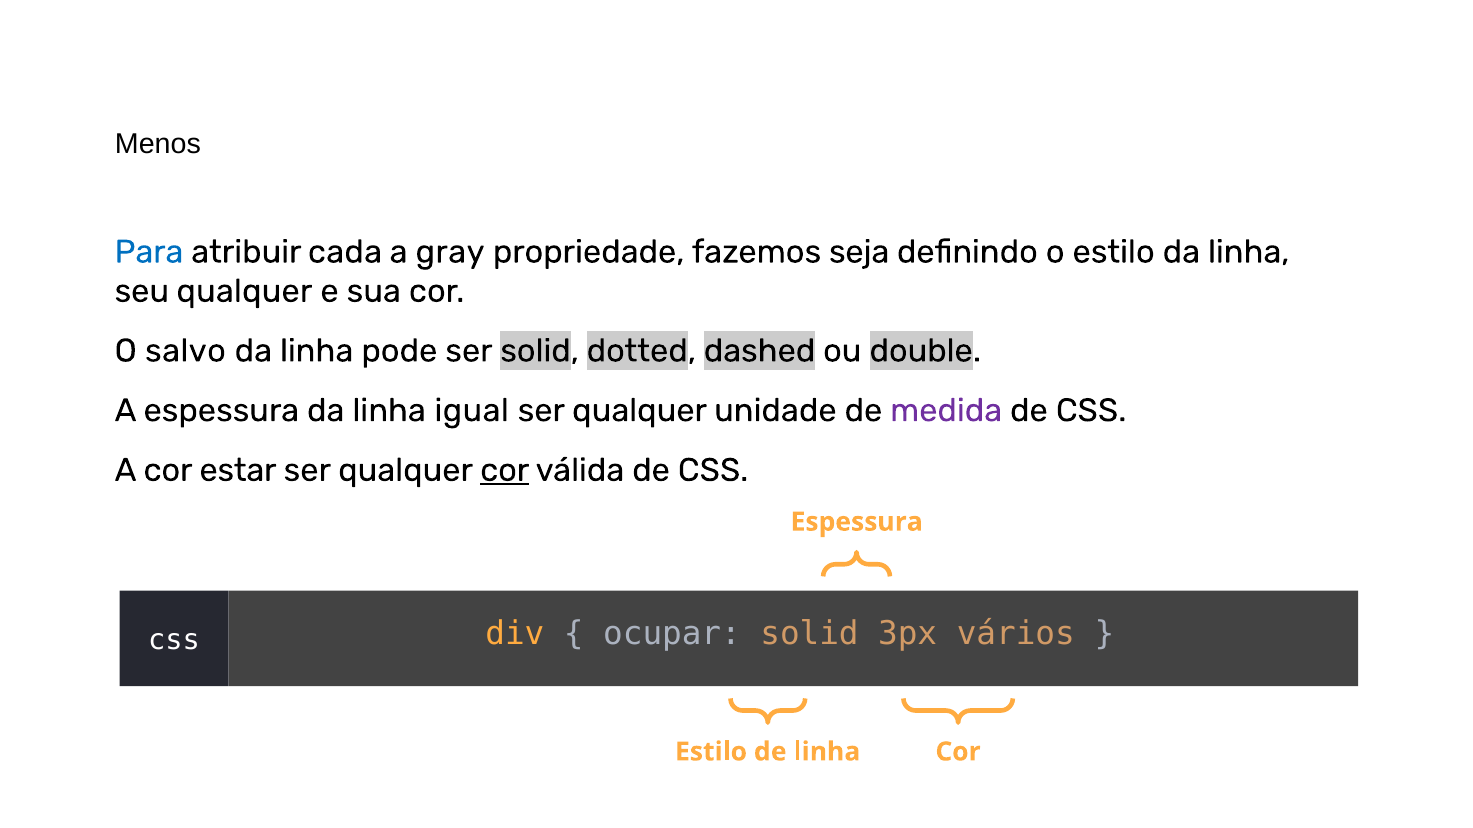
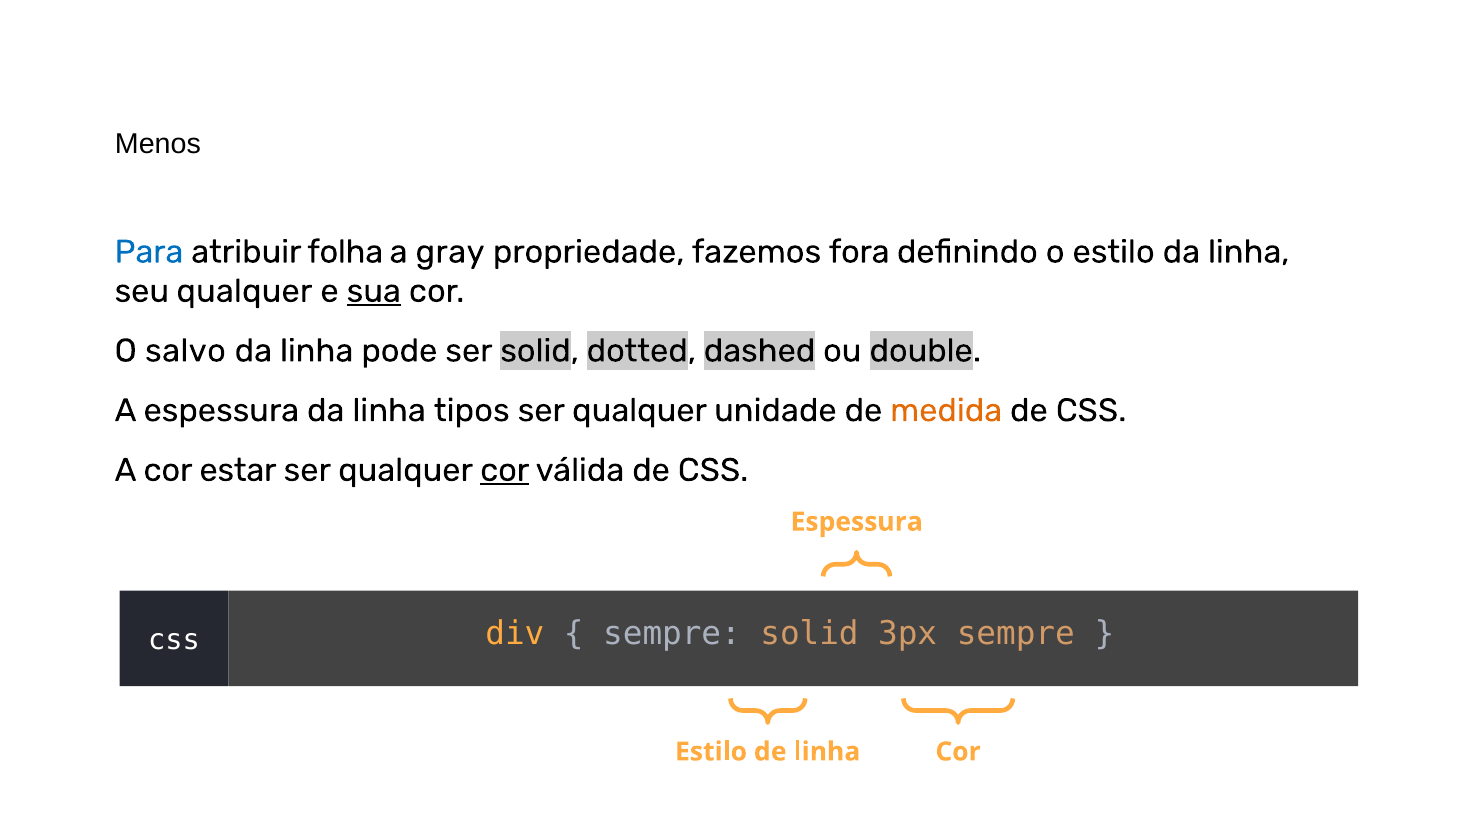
cada: cada -> folha (345, 252)
seja: seja -> fora (859, 252)
sua underline: none -> present (374, 291)
igual: igual -> tipos (472, 411)
medida colour: purple -> orange (946, 411)
ocupar: ocupar -> sempre (672, 634)
3px vários: vários -> sempre (1016, 634)
